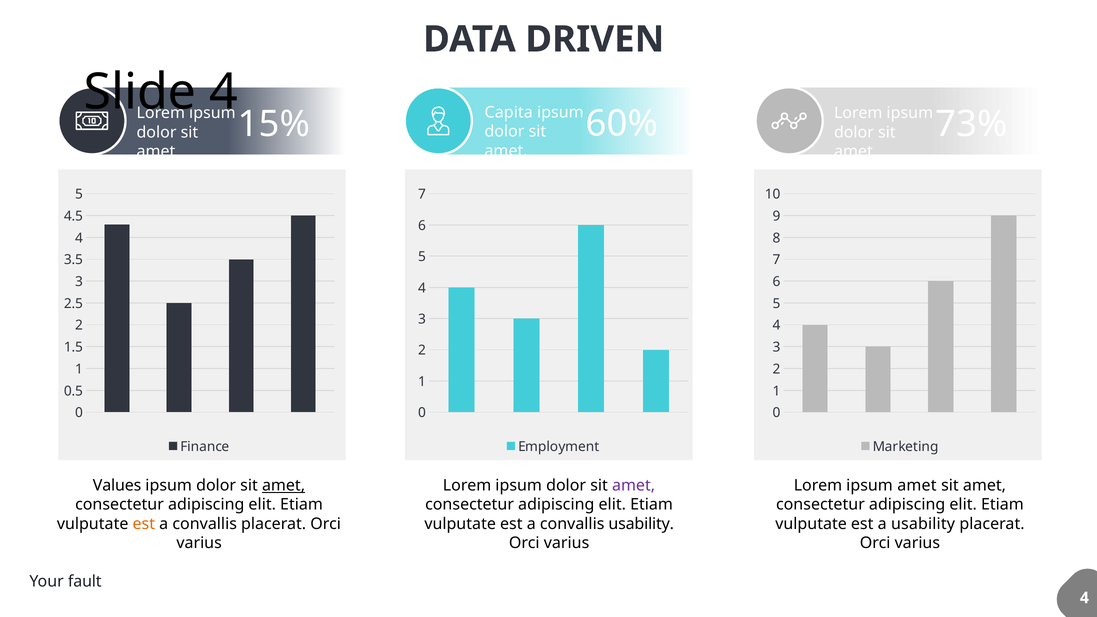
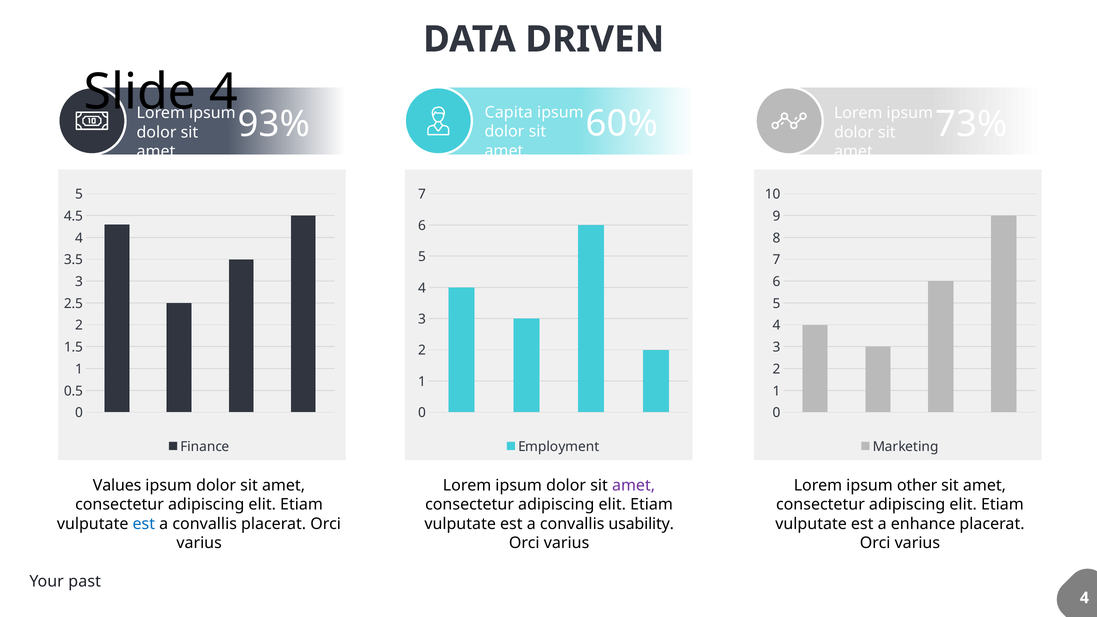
15%: 15% -> 93% (274, 124)
amet underline: present -> none (284, 485)
ipsum amet: amet -> other (917, 485)
est colour: orange -> blue (144, 524)
a usability: usability -> enhance (923, 524)
fault: fault -> past (85, 582)
